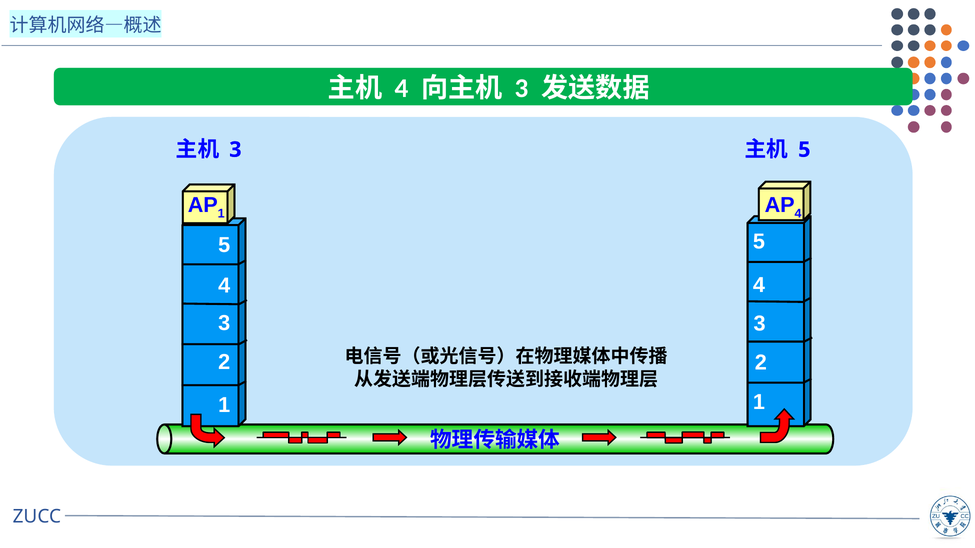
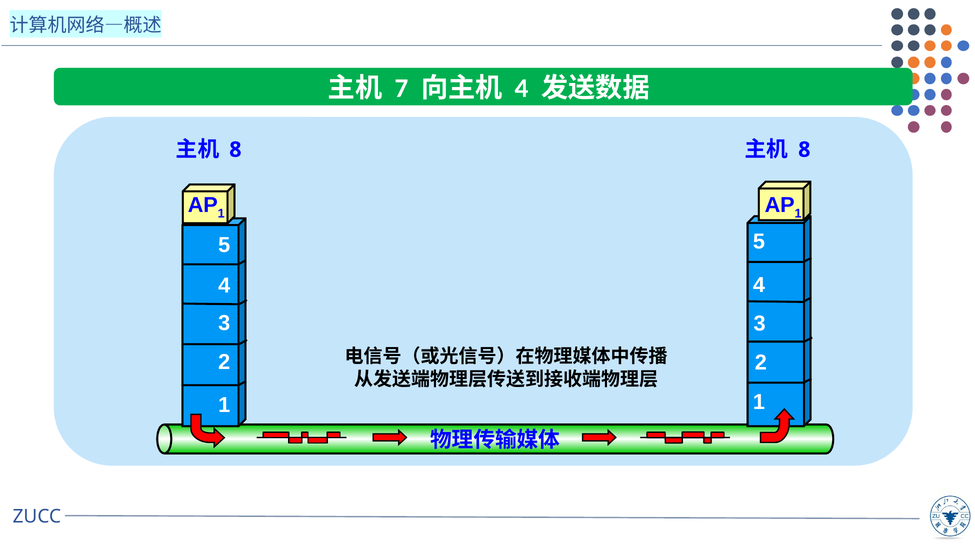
4: 4 -> 7 (402, 88)
3: 3 -> 4 (522, 88)
3: 3 -> 8 (235, 150)
5: 5 -> 8 (804, 150)
4: 4 -> 1 (798, 214)
